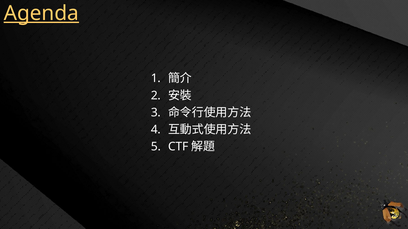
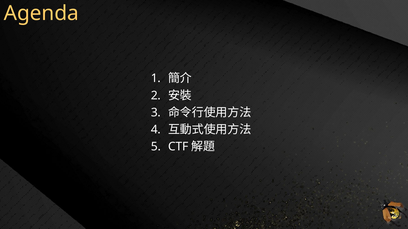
Agenda underline: present -> none (41, 13)
